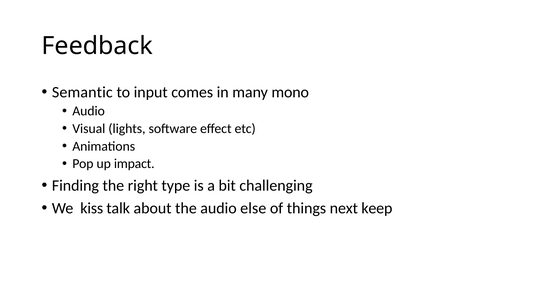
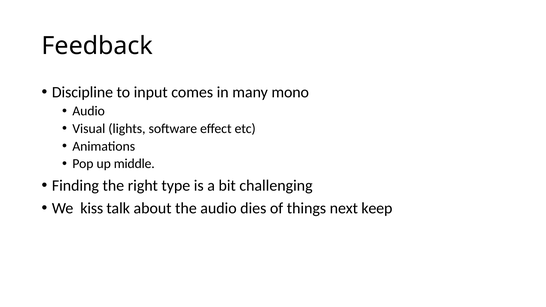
Semantic: Semantic -> Discipline (82, 92)
impact: impact -> middle (134, 164)
else: else -> dies (253, 208)
